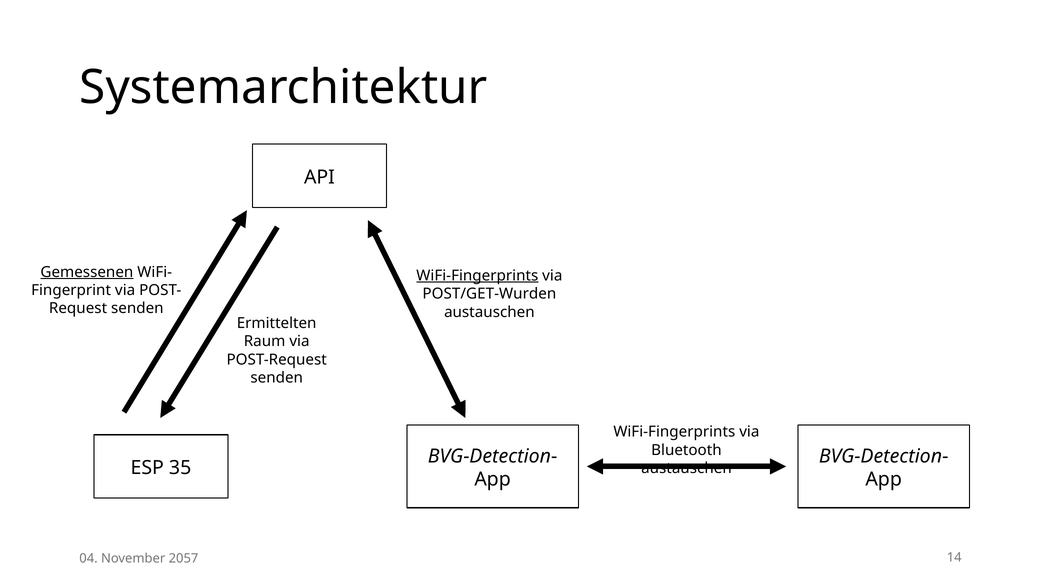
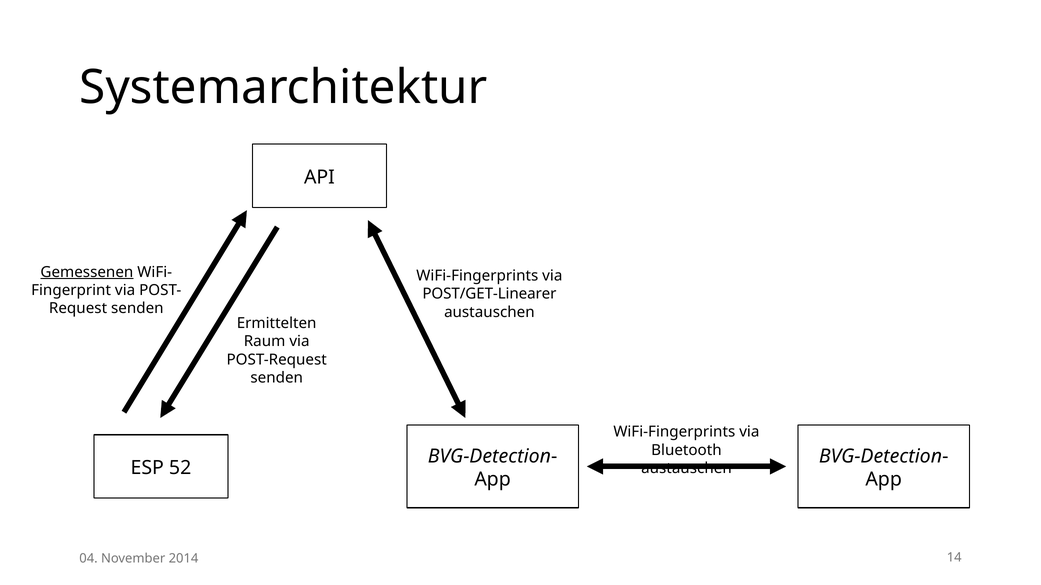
WiFi-Fingerprints underline: present -> none (477, 276)
POST/GET-Wurden: POST/GET-Wurden -> POST/GET-Linearer (489, 294)
35: 35 -> 52 (180, 468)
2057: 2057 -> 2014 (184, 559)
